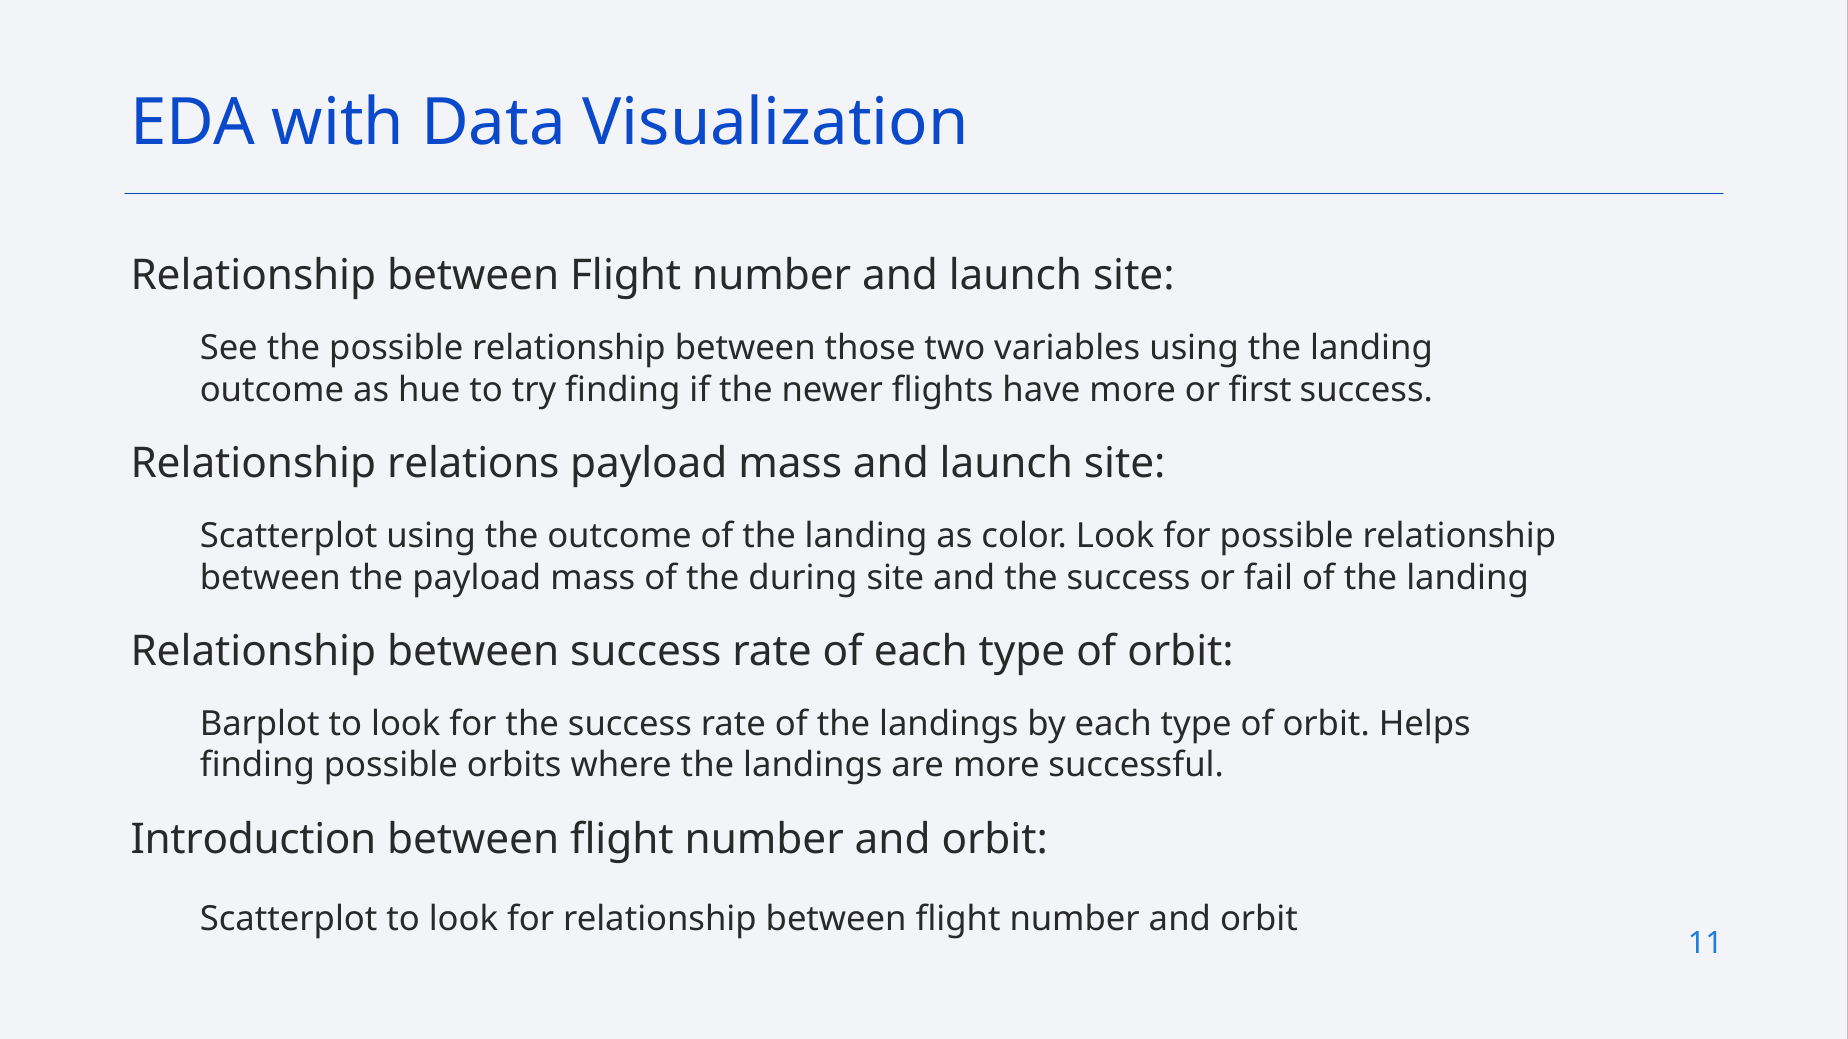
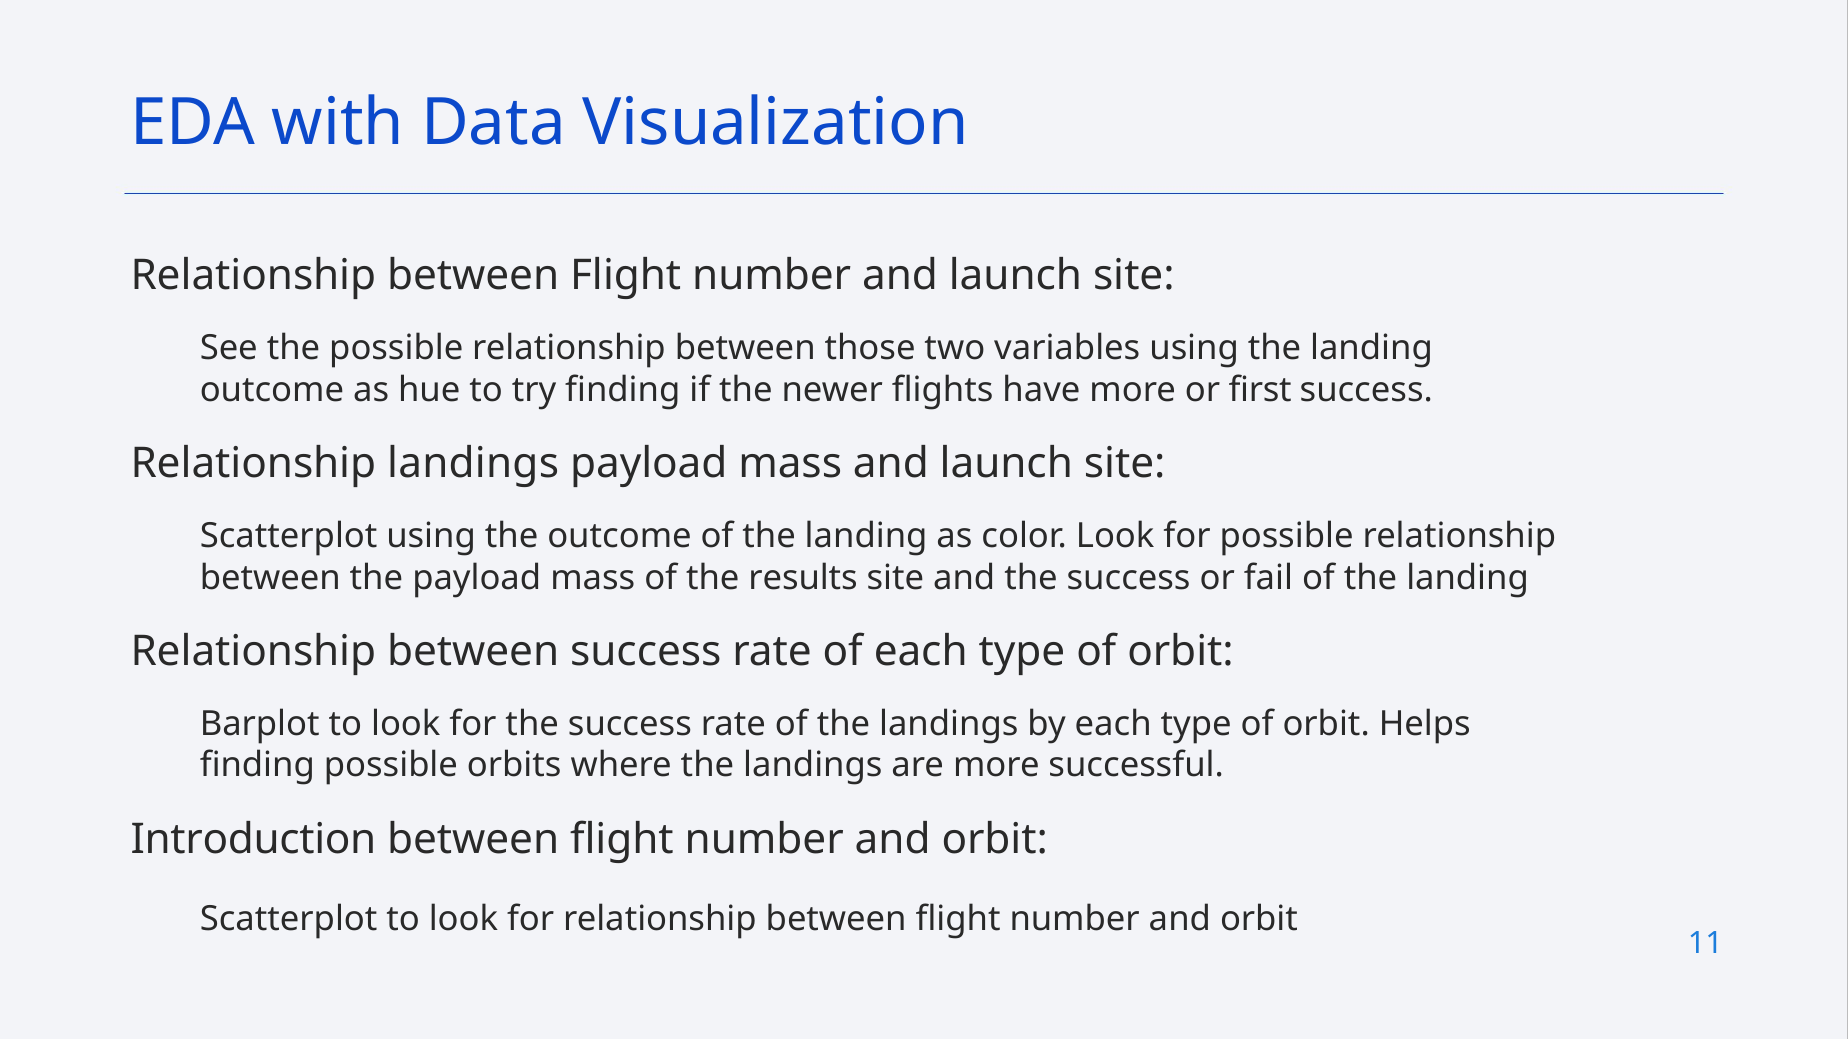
Relationship relations: relations -> landings (473, 464)
during: during -> results (803, 578)
